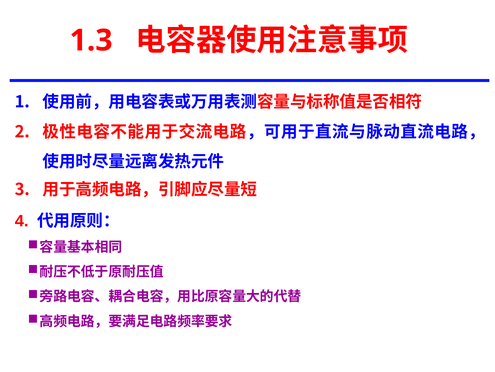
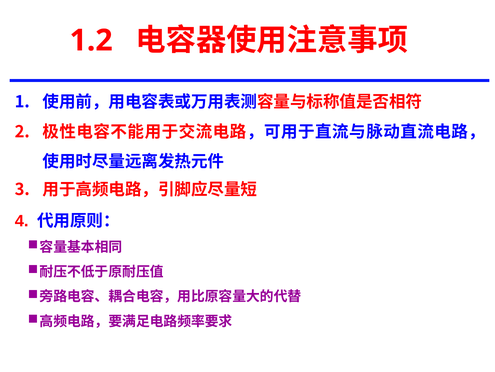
1.3: 1.3 -> 1.2 (91, 40)
